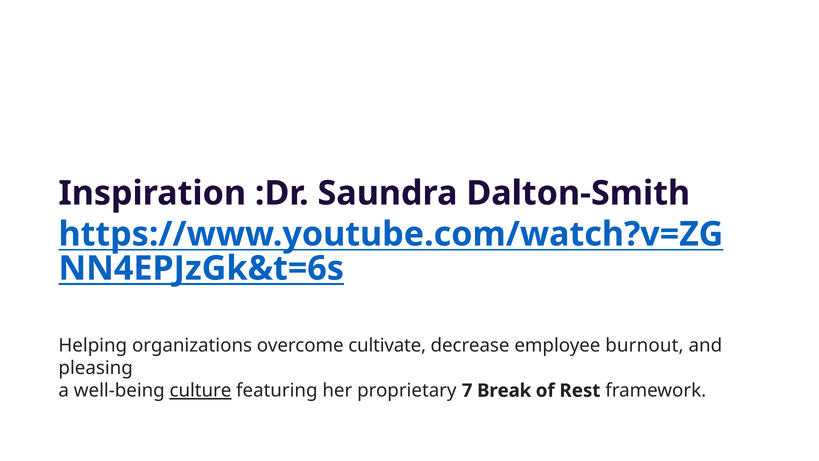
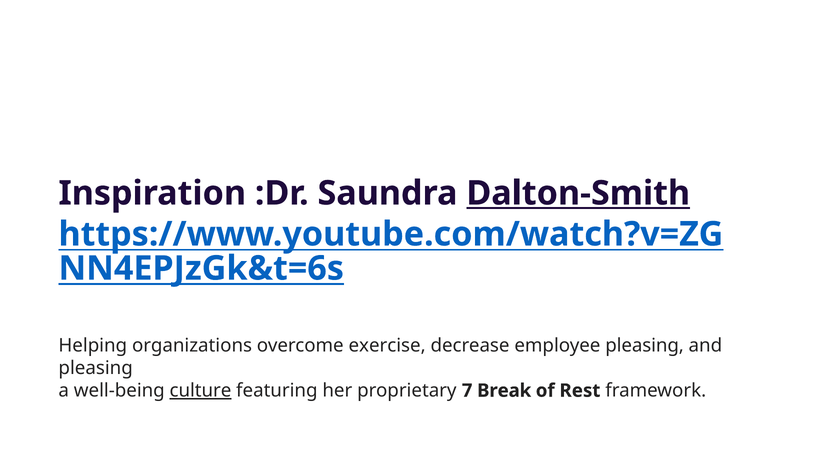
Dalton-Smith underline: none -> present (578, 193)
cultivate: cultivate -> exercise (387, 345)
employee burnout: burnout -> pleasing (645, 345)
